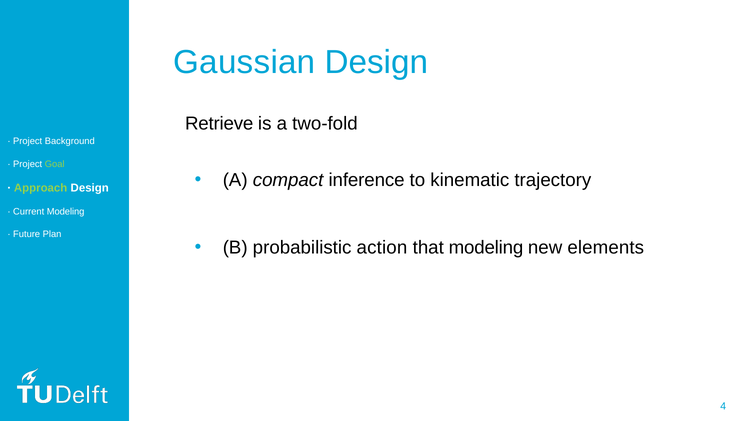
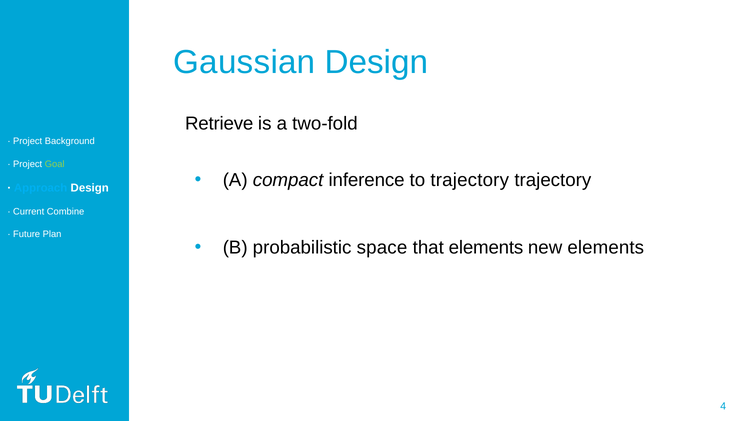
to kinematic: kinematic -> trajectory (470, 180)
Approach colour: light green -> light blue (41, 188)
Current Modeling: Modeling -> Combine (66, 211)
action: action -> space (382, 247)
that modeling: modeling -> elements (486, 247)
